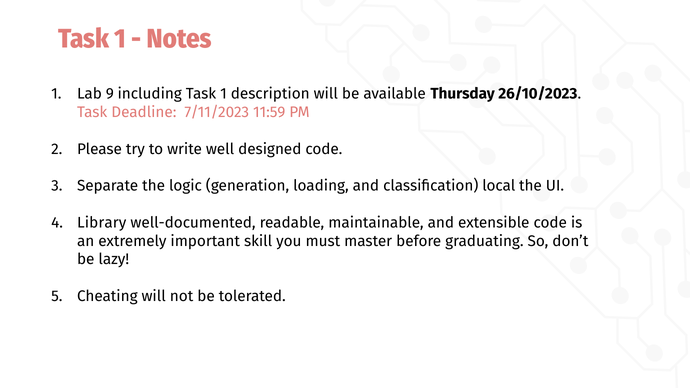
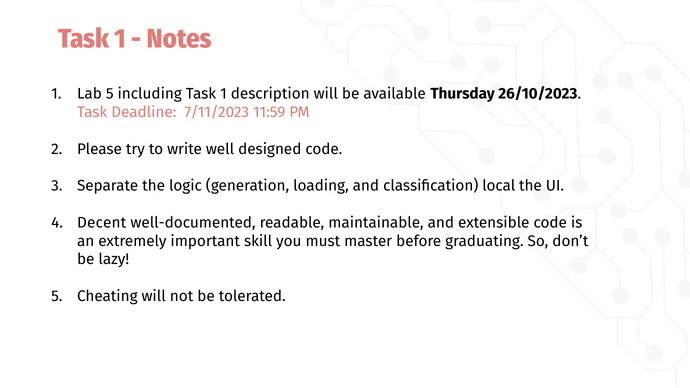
Lab 9: 9 -> 5 (110, 94)
Library: Library -> Decent (102, 223)
